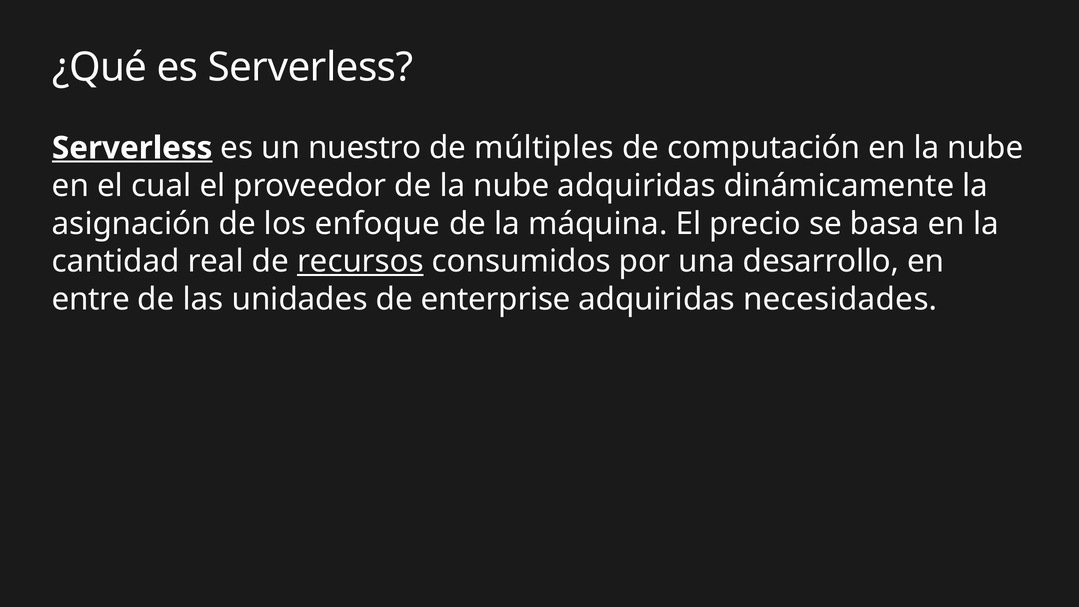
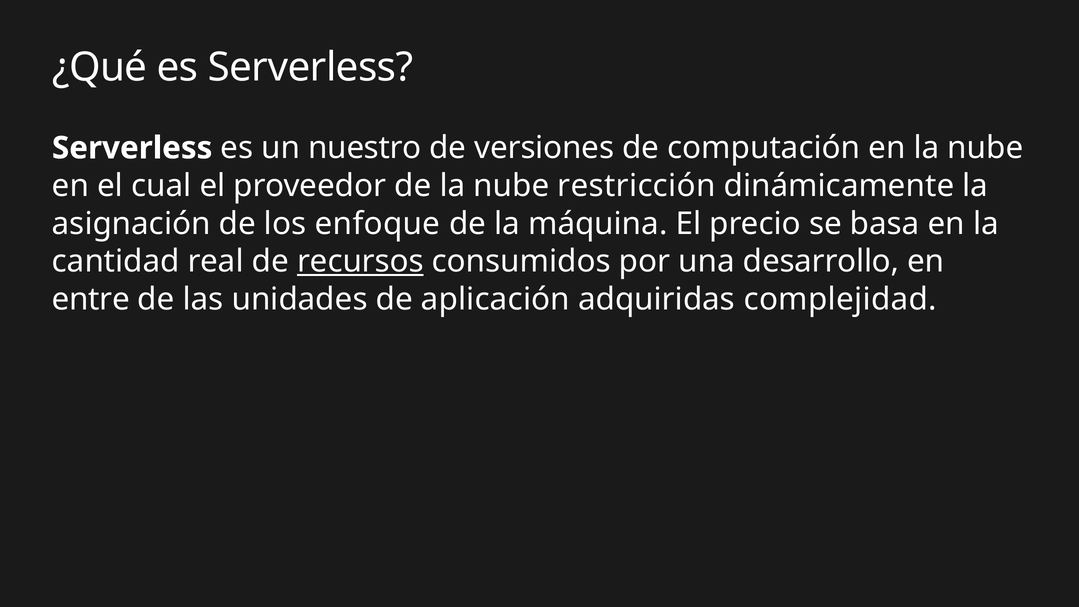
Serverless underline: present -> none (132, 148)
múltiples: múltiples -> versiones (544, 148)
nube adquiridas: adquiridas -> restricción (637, 186)
enterprise: enterprise -> aplicación (495, 299)
necesidades: necesidades -> complejidad (840, 299)
